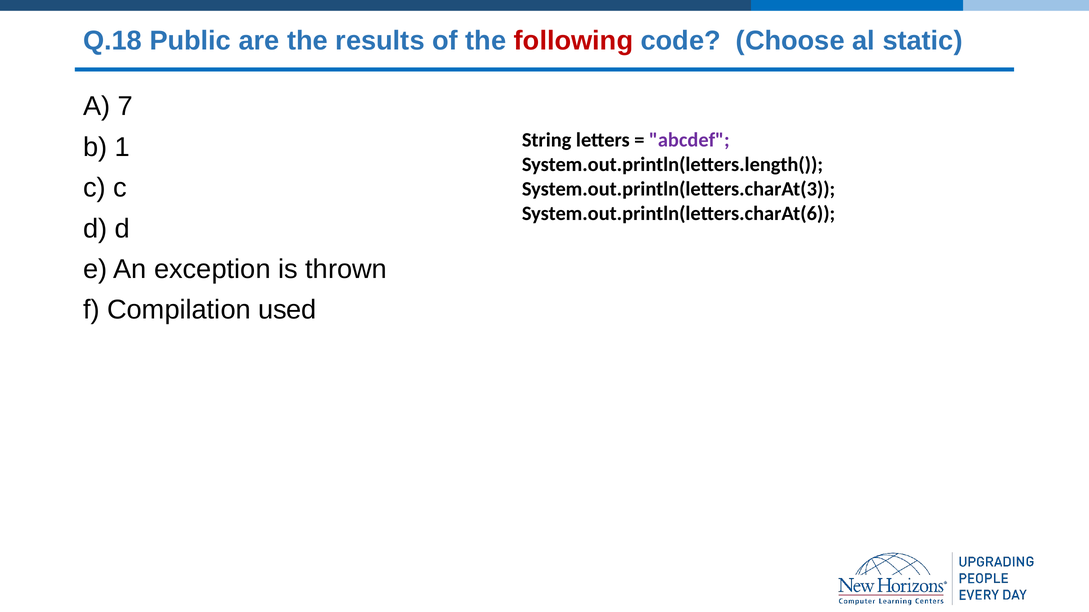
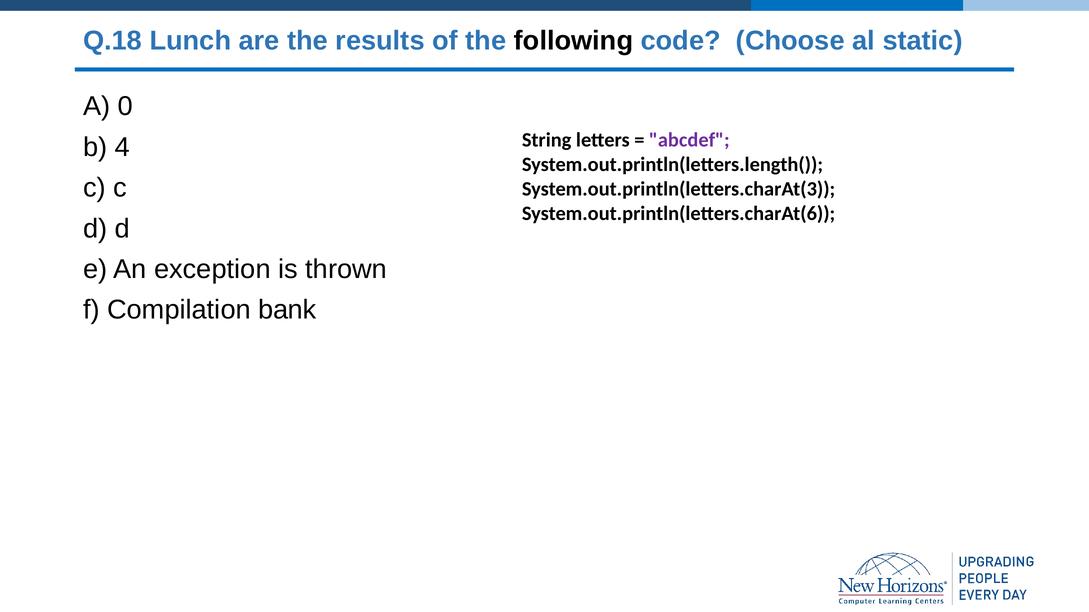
Public: Public -> Lunch (190, 41)
following colour: red -> black (573, 41)
7: 7 -> 0 (125, 107)
1: 1 -> 4 (122, 147)
used: used -> bank (287, 310)
